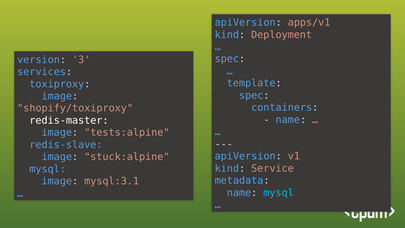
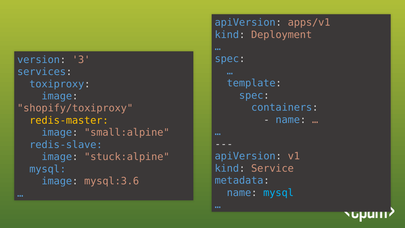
redis-master colour: white -> yellow (69, 120)
tests:alpine: tests:alpine -> small:alpine (127, 133)
mysql:3.1: mysql:3.1 -> mysql:3.6 (112, 181)
